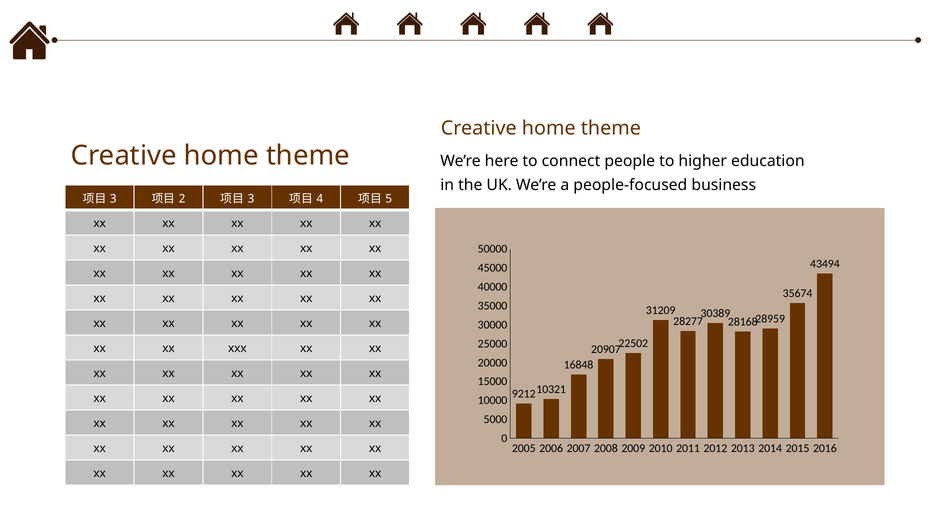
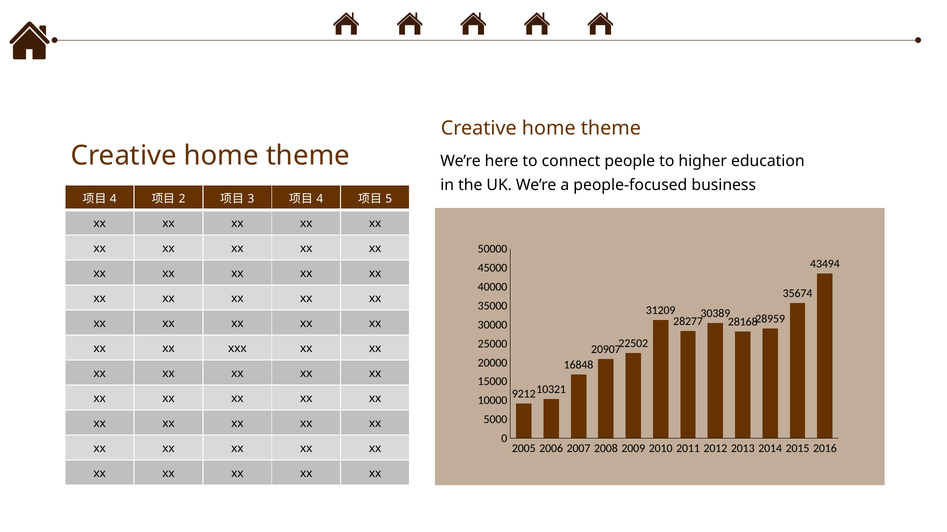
3: 3 -> 4 (113, 199)
